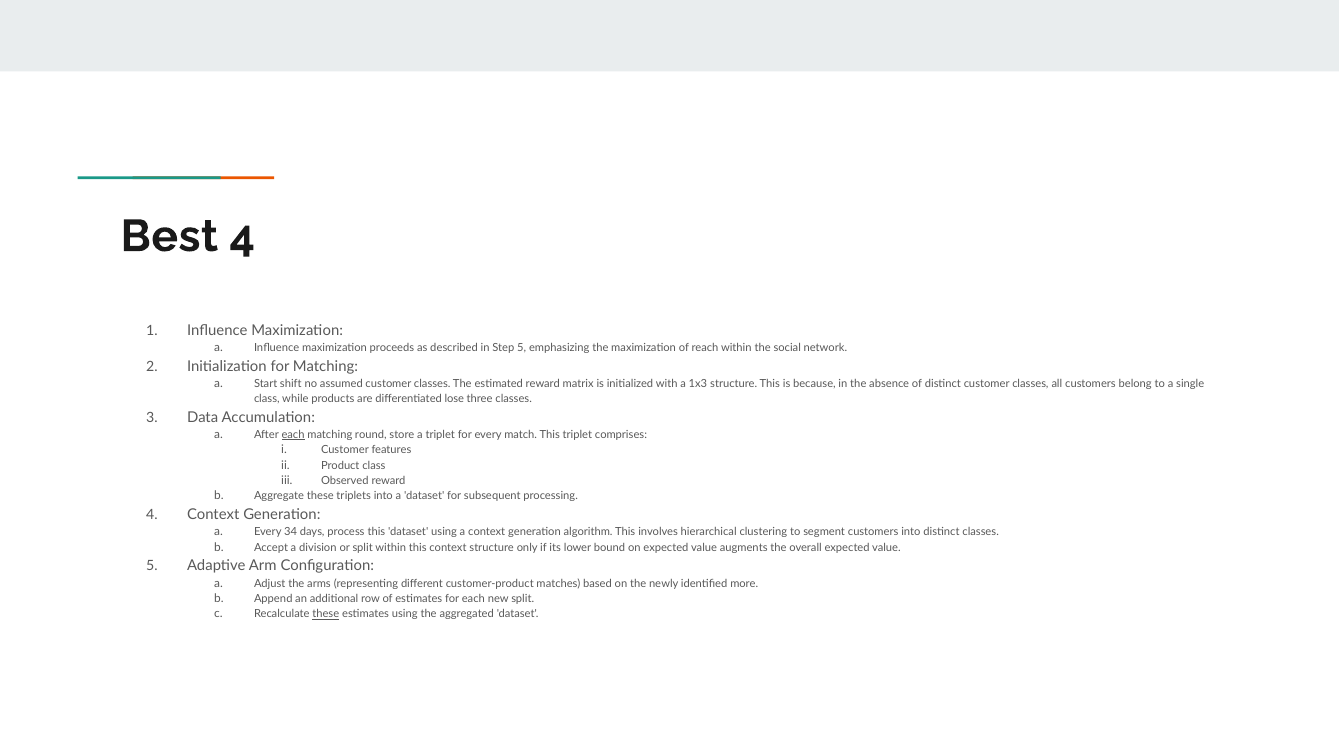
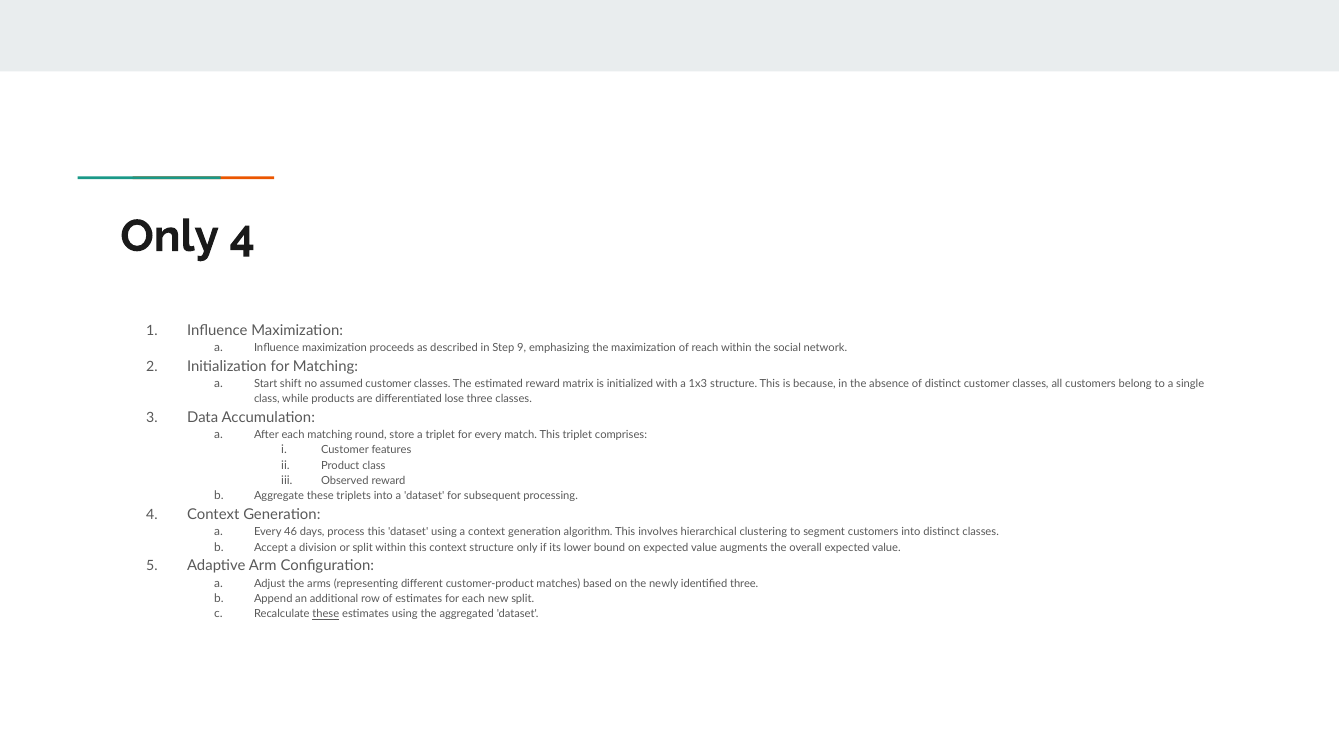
Best: Best -> Only (170, 236)
Step 5: 5 -> 9 (522, 348)
each underline: present -> none (293, 435)
34: 34 -> 46 (291, 532)
identified more: more -> three (744, 584)
